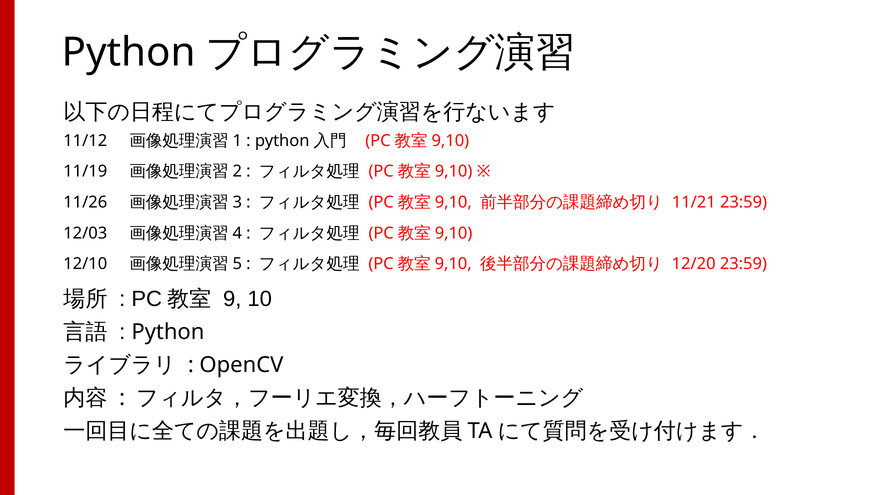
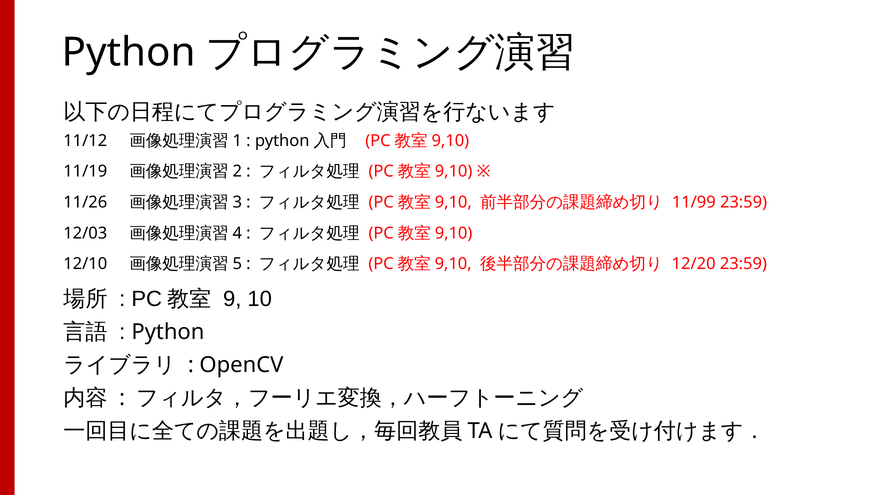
11/21: 11/21 -> 11/99 (694, 202)
